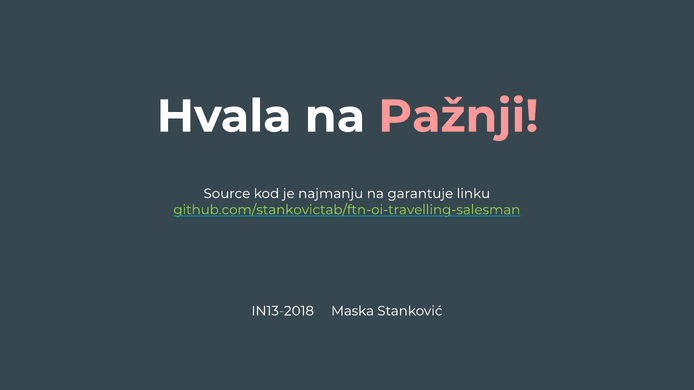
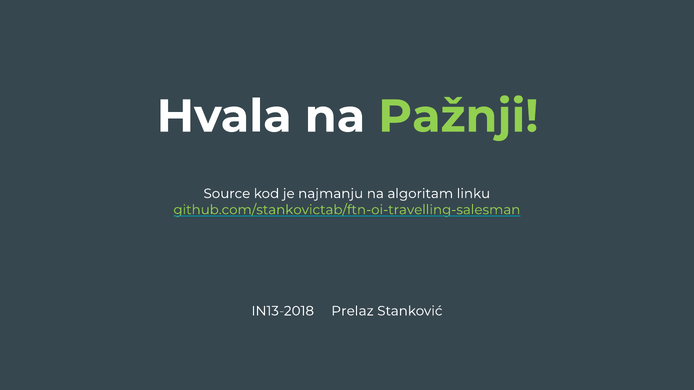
Pažnji colour: pink -> light green (458, 117)
garantuje: garantuje -> algoritam (420, 194)
Maska: Maska -> Prelaz (352, 311)
